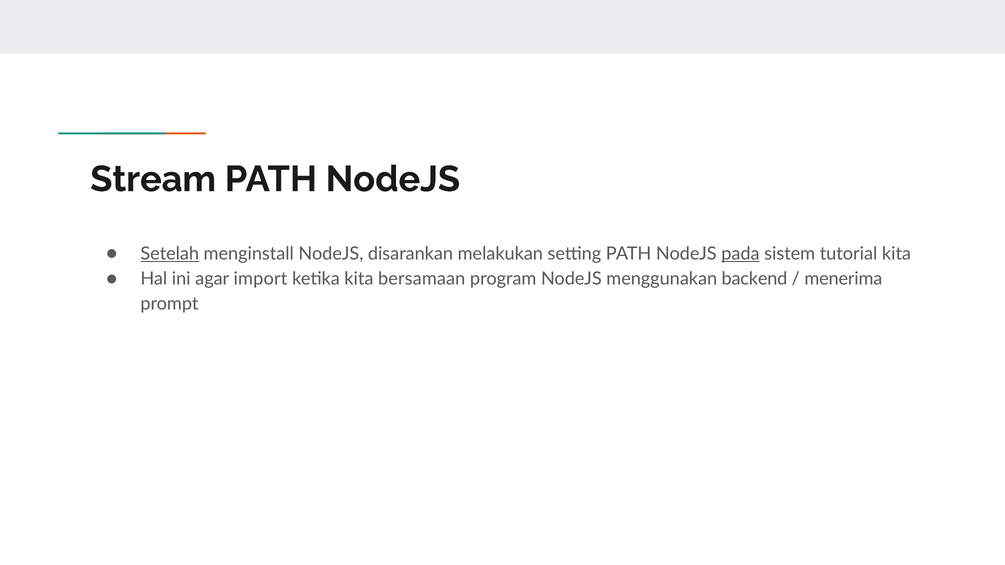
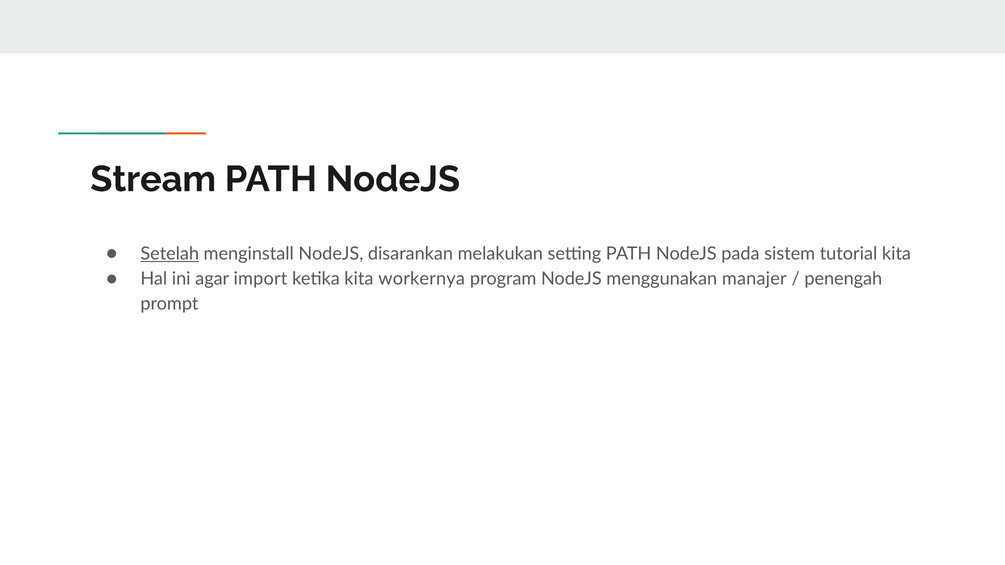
pada underline: present -> none (740, 254)
bersamaan: bersamaan -> workernya (422, 279)
backend: backend -> manajer (754, 279)
menerima: menerima -> penengah (843, 279)
